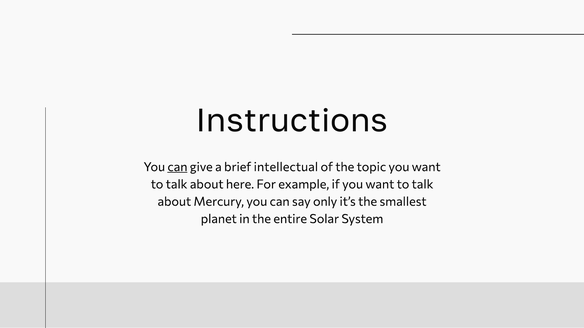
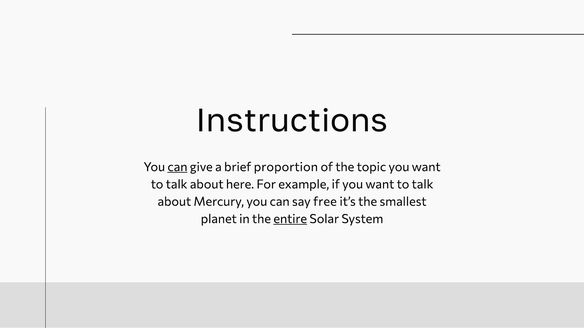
intellectual: intellectual -> proportion (286, 167)
only: only -> free (325, 202)
entire underline: none -> present (290, 219)
